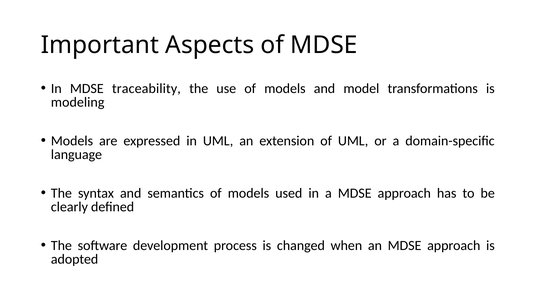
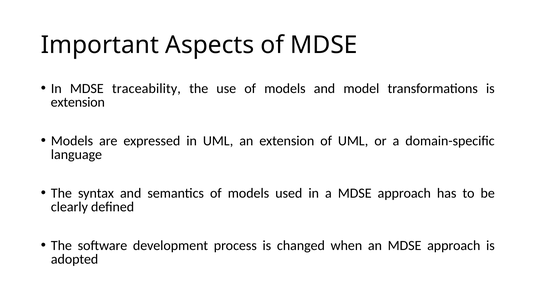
modeling: modeling -> extension (78, 102)
